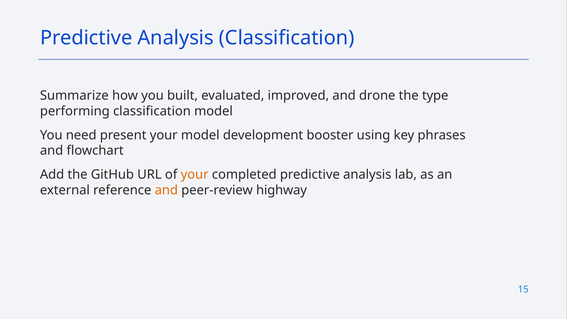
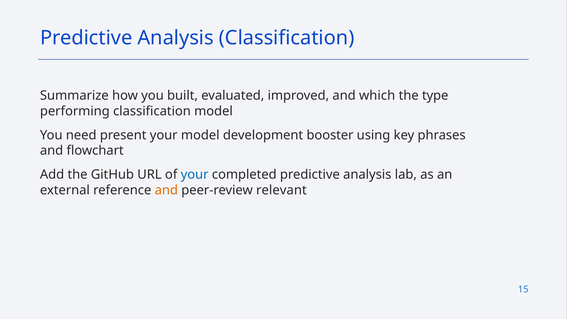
drone: drone -> which (377, 96)
your colour: orange -> blue (195, 175)
highway: highway -> relevant (281, 190)
